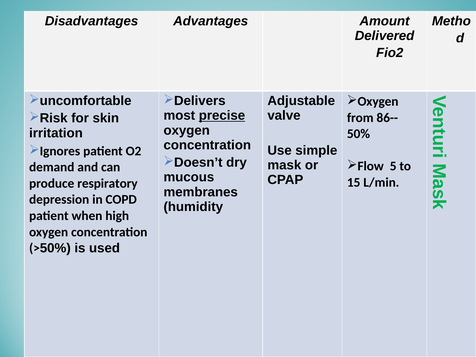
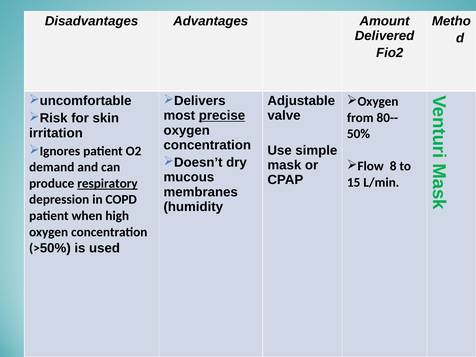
86--: 86-- -> 80-- (387, 118)
5: 5 -> 8 (393, 166)
respiratory underline: none -> present (107, 183)
